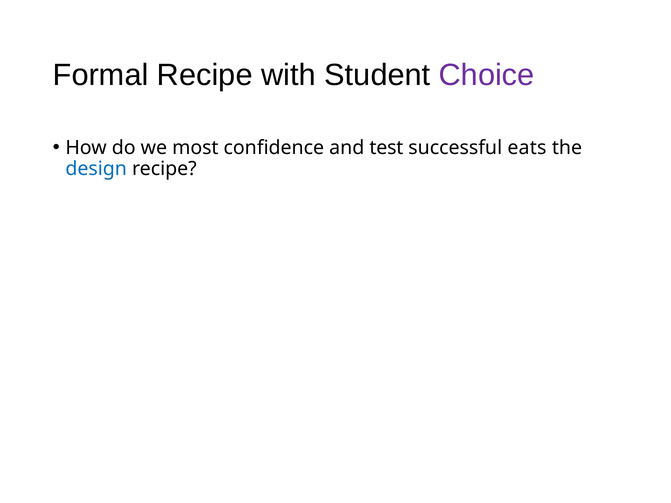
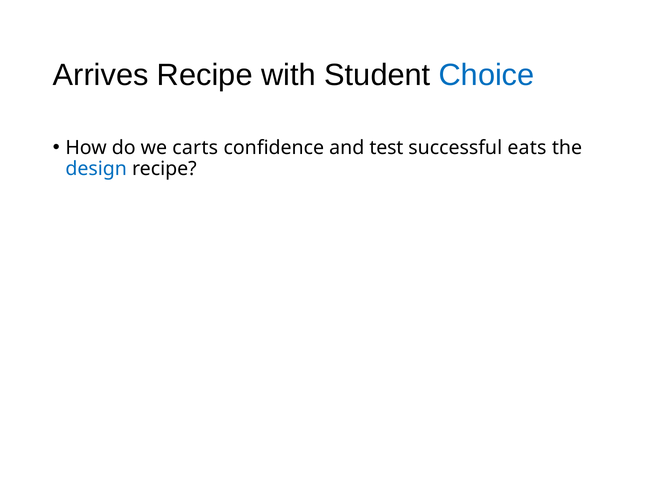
Formal: Formal -> Arrives (101, 75)
Choice colour: purple -> blue (487, 75)
most: most -> carts (195, 148)
